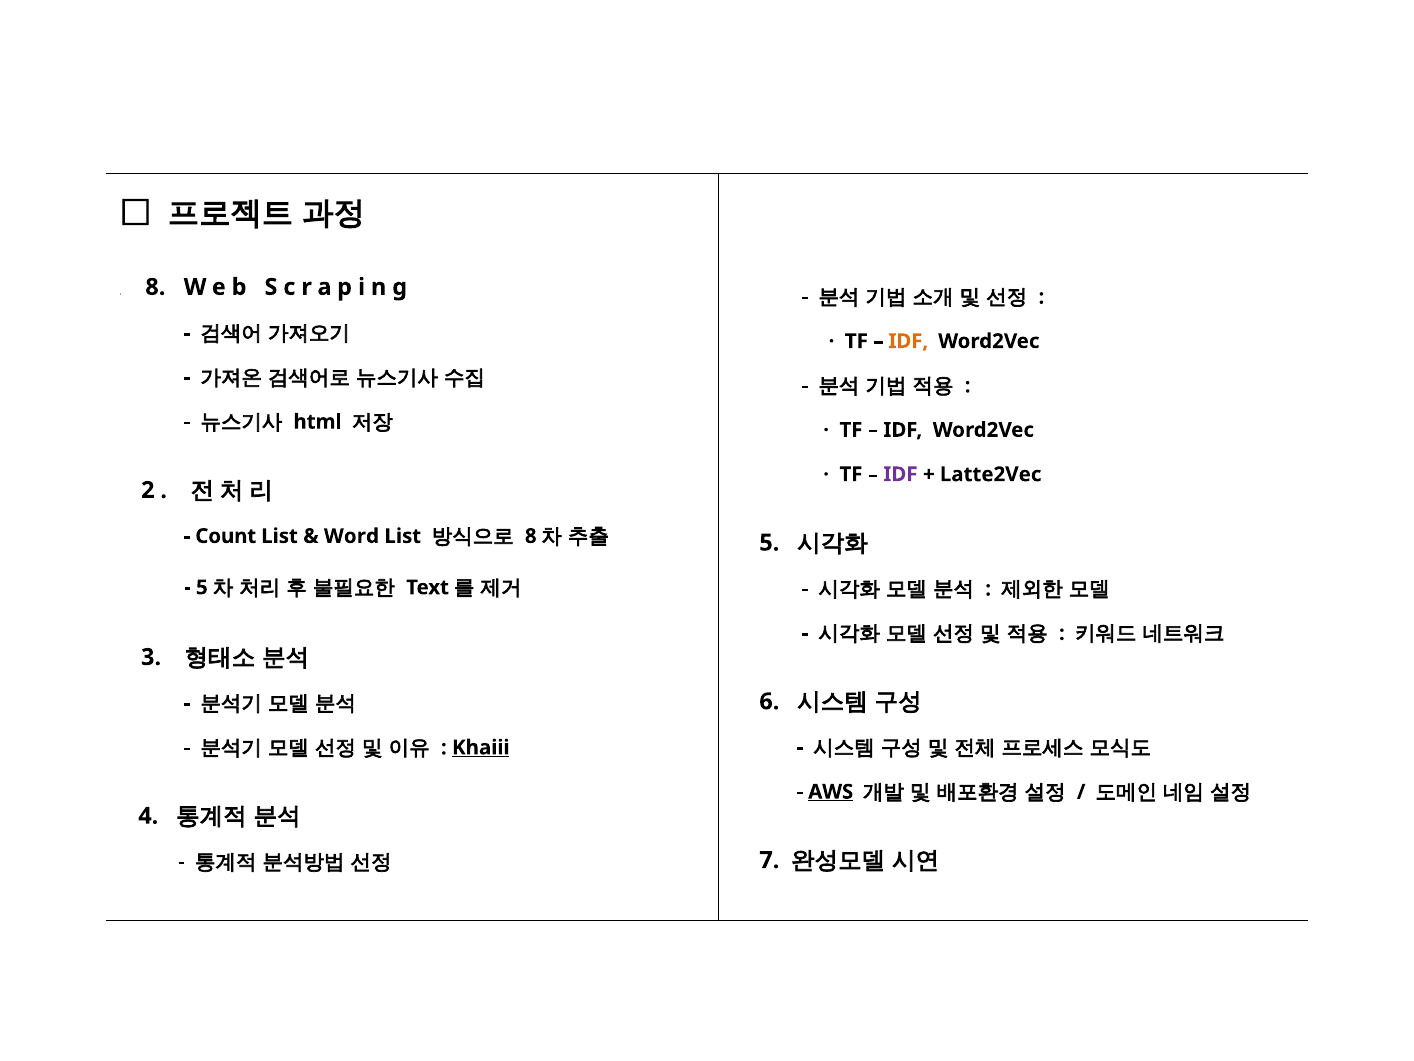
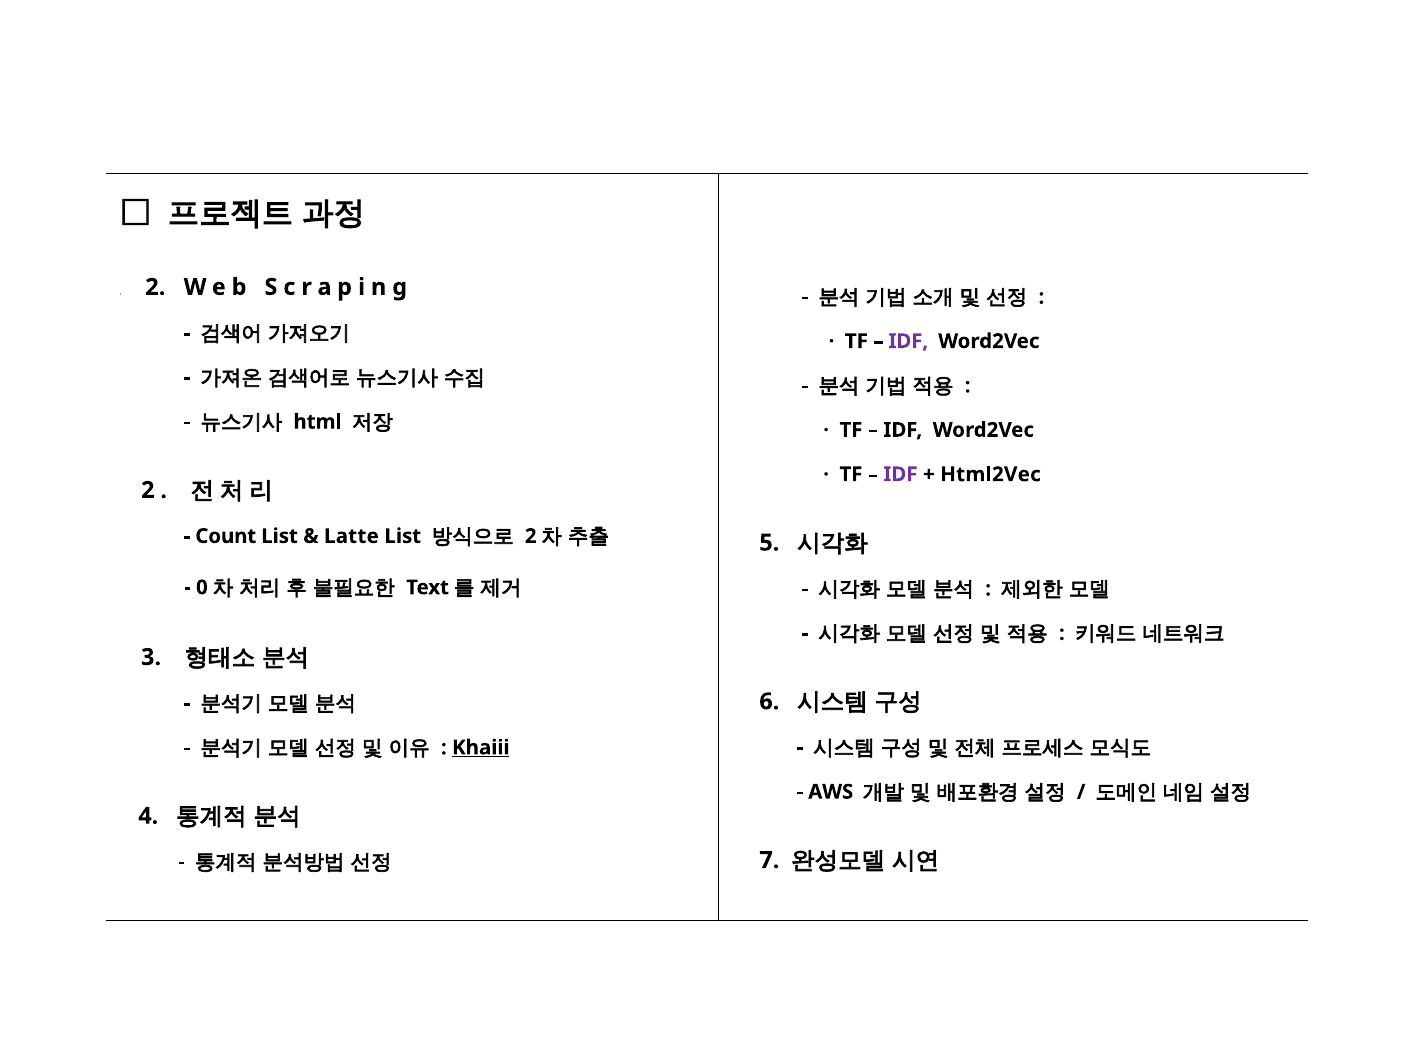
1 8: 8 -> 2 (155, 287)
IDF colour: orange -> purple (908, 341)
Latte2Vec: Latte2Vec -> Html2Vec (990, 474)
Word: Word -> Latte (351, 536)
8: 8 -> 2 (531, 536)
5: 5 -> 0 (202, 587)
AWS underline: present -> none (831, 792)
